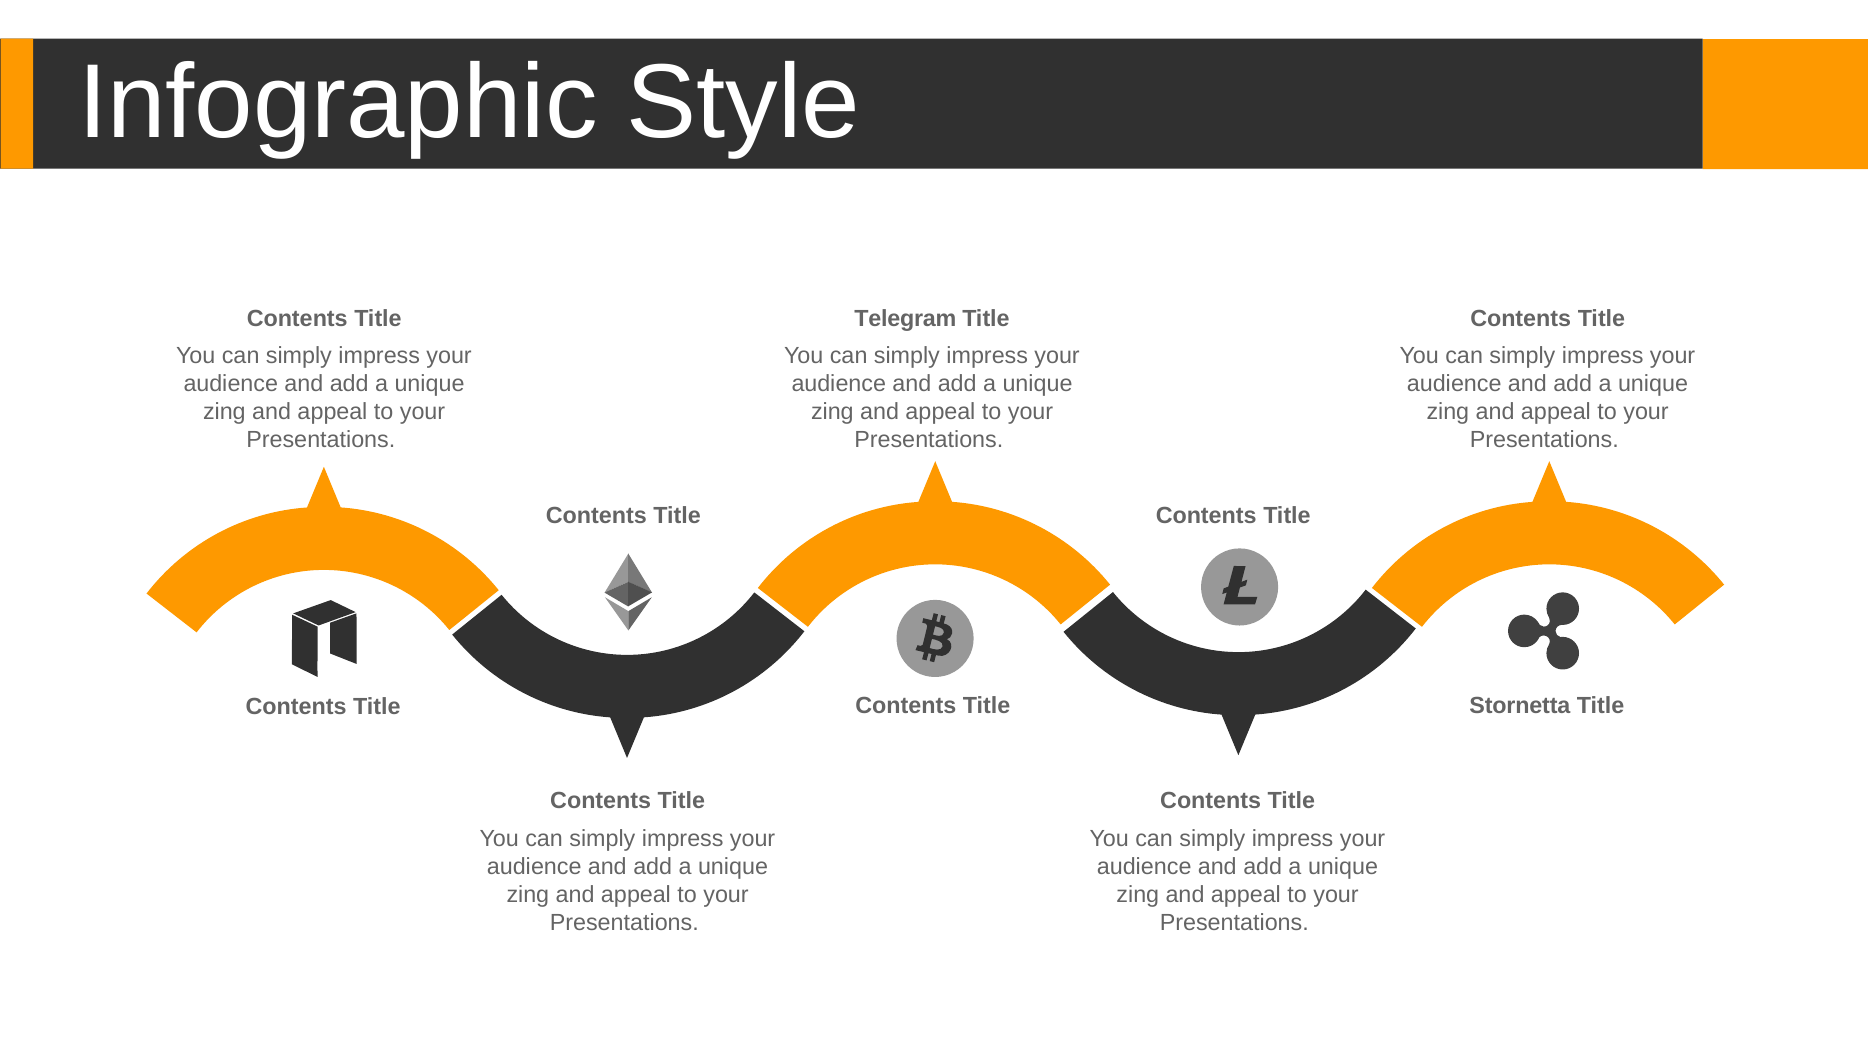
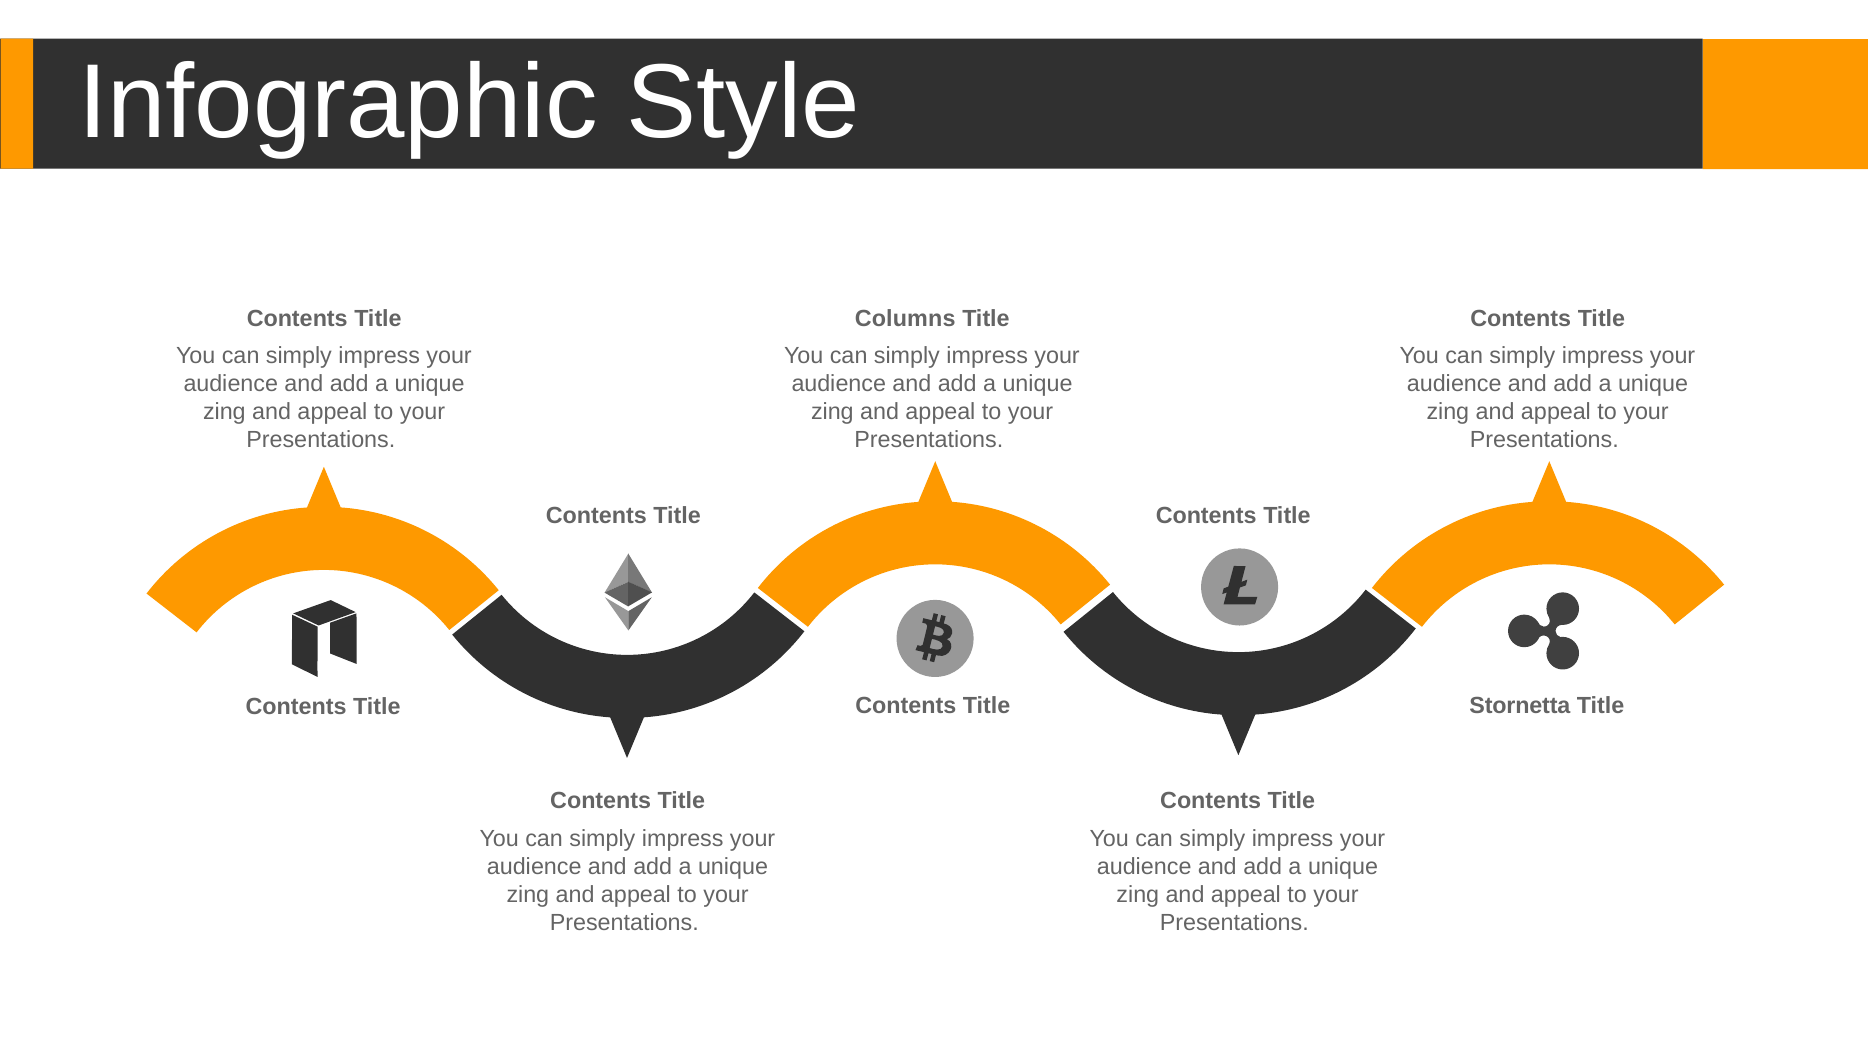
Telegram: Telegram -> Columns (905, 318)
